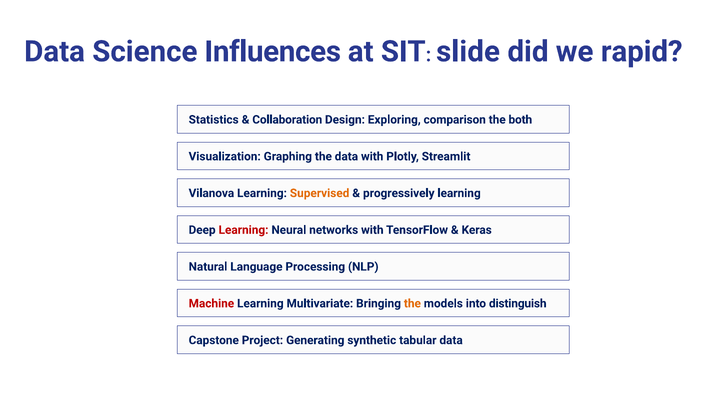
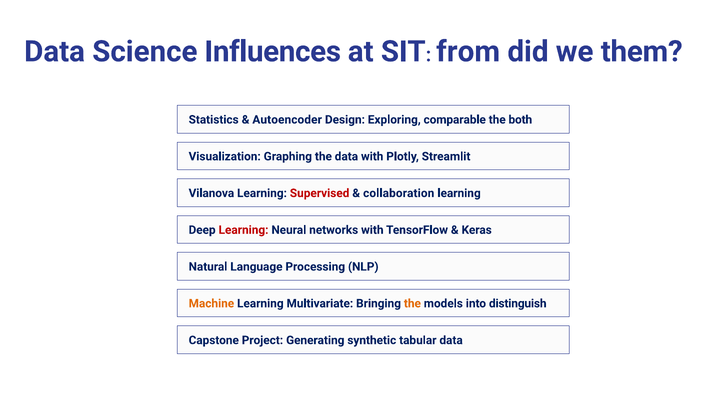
slide: slide -> from (468, 52)
rapid: rapid -> them (642, 52)
Collaboration: Collaboration -> Autoencoder (287, 120)
comparison: comparison -> comparable (455, 120)
Supervised colour: orange -> red (320, 193)
progressively: progressively -> collaboration (399, 193)
Machine colour: red -> orange (211, 303)
